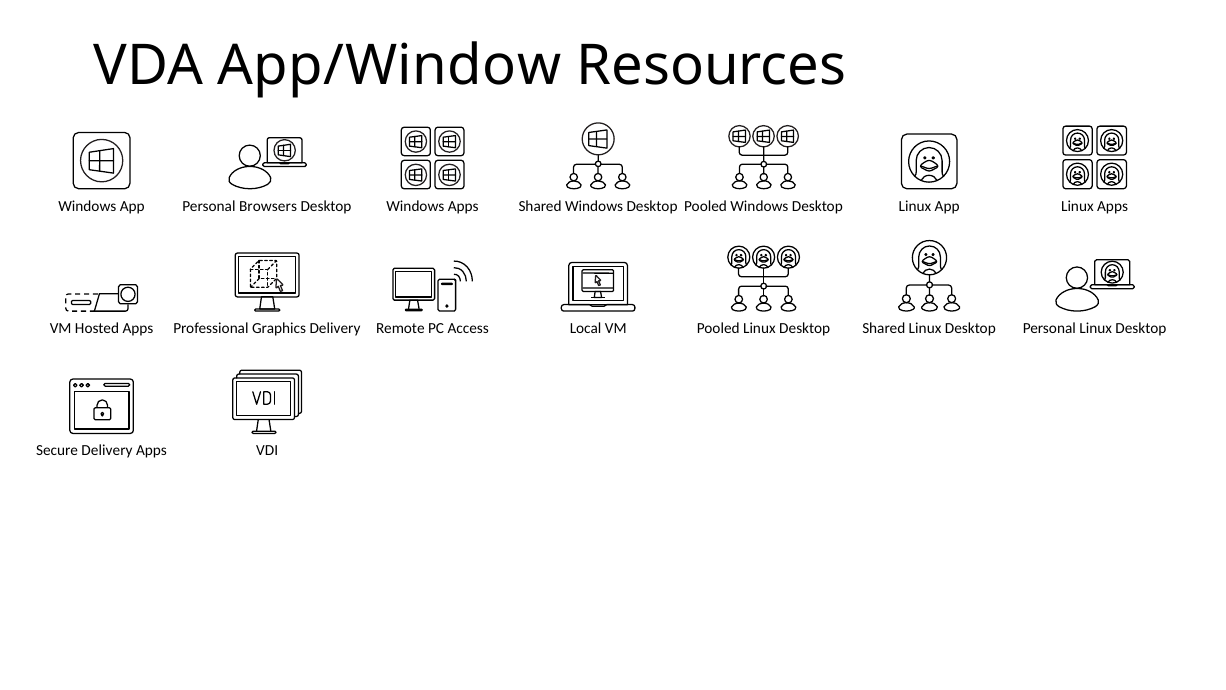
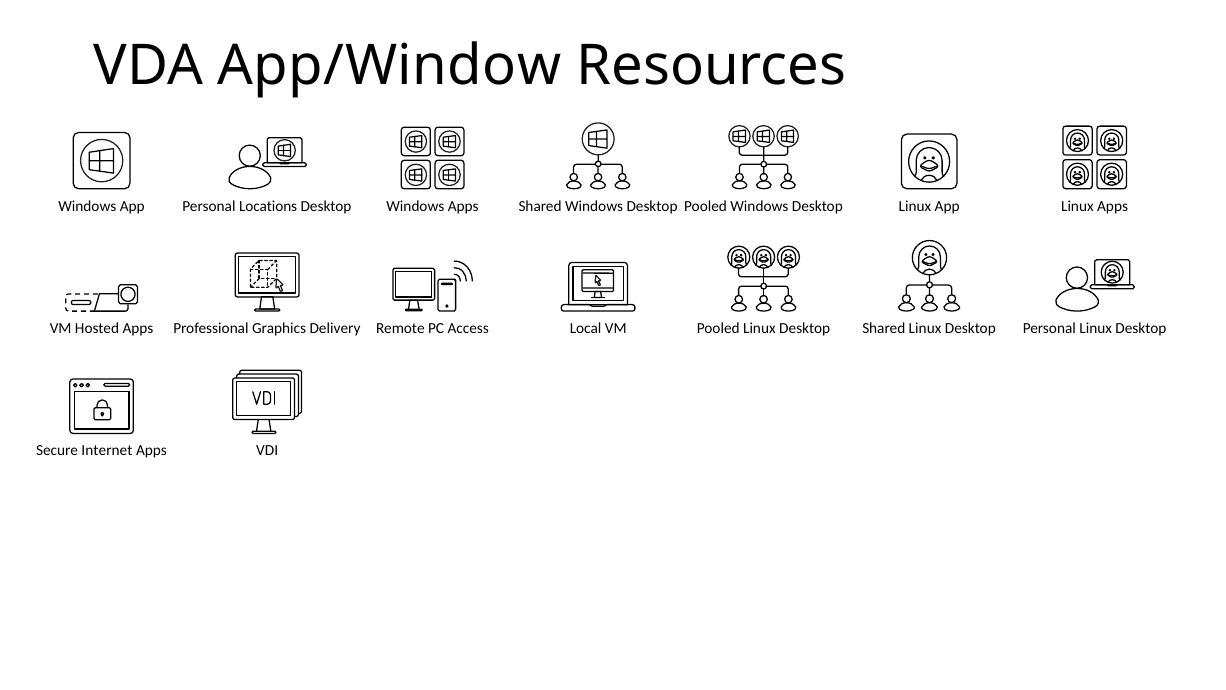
Browsers: Browsers -> Locations (268, 206)
Secure Delivery: Delivery -> Internet (107, 450)
